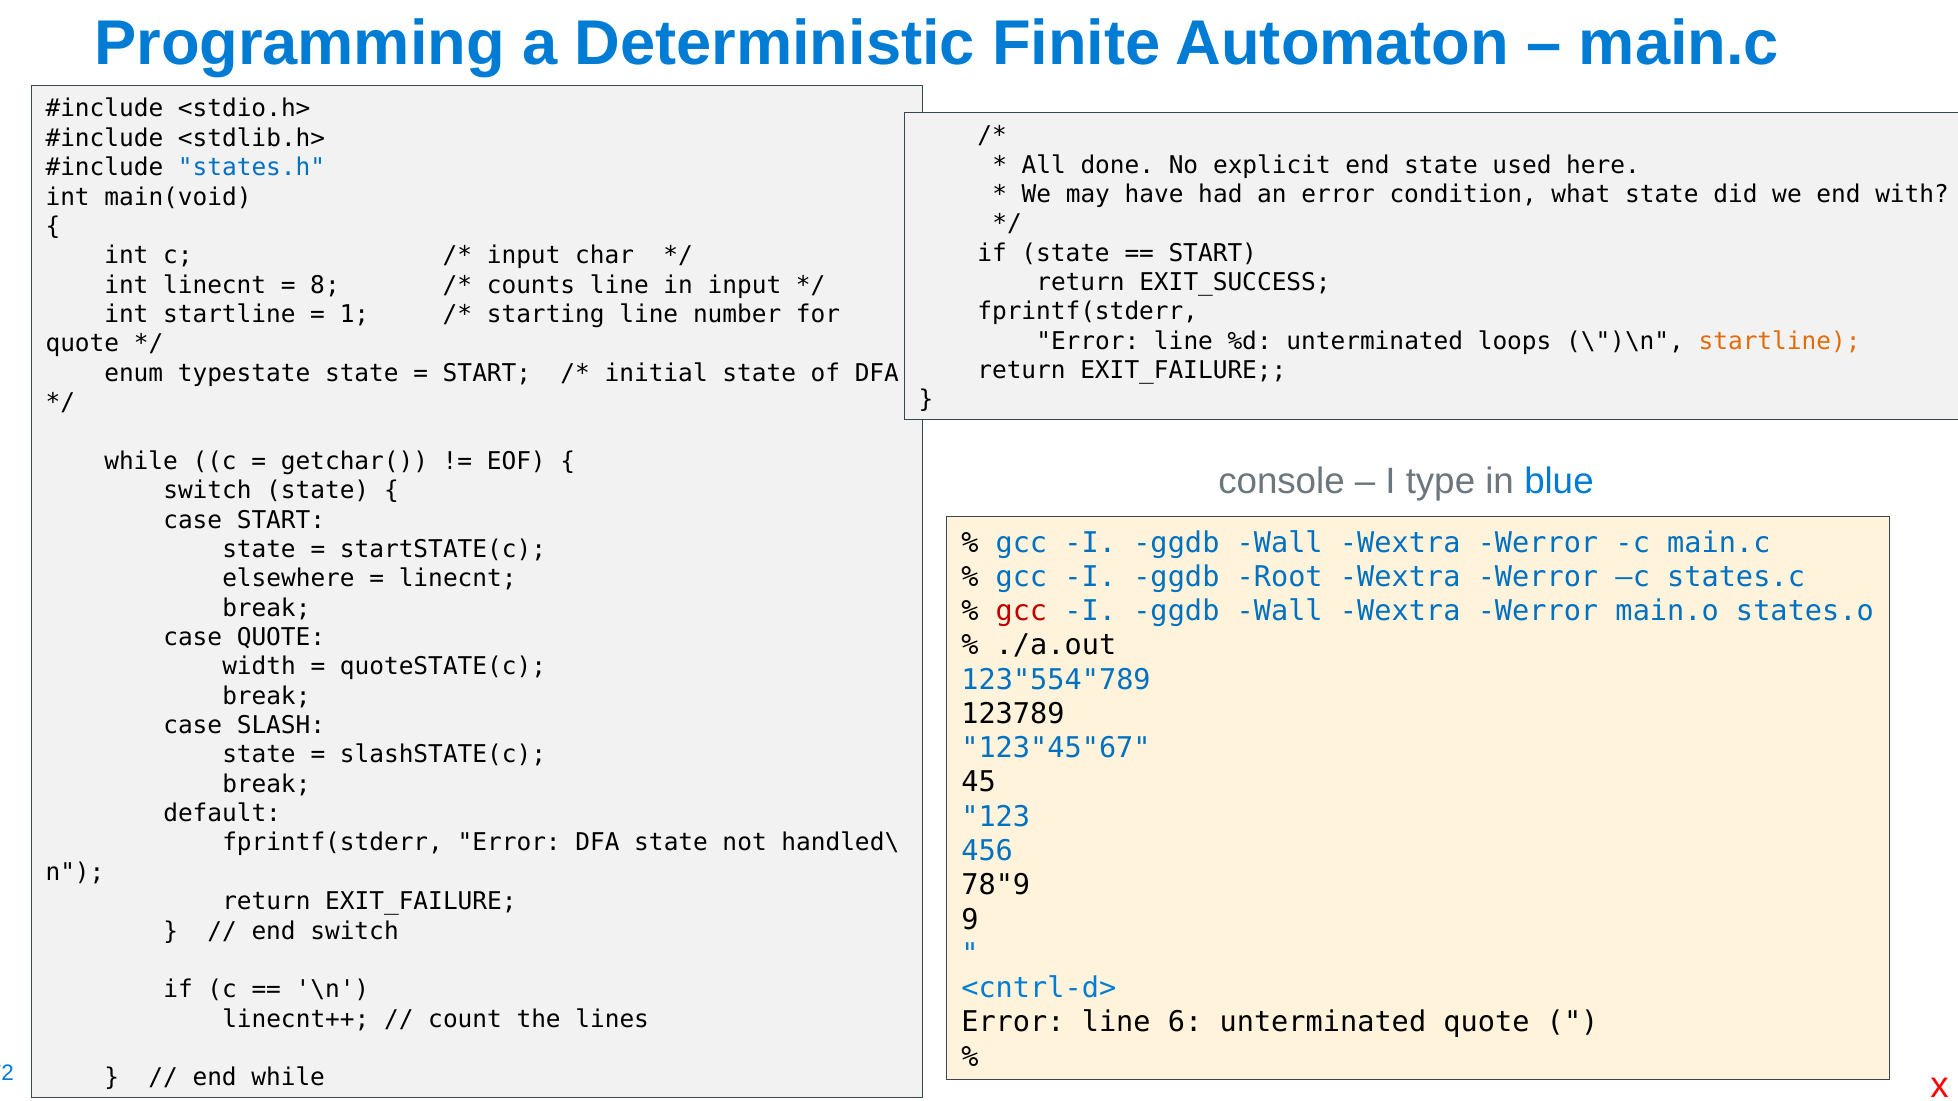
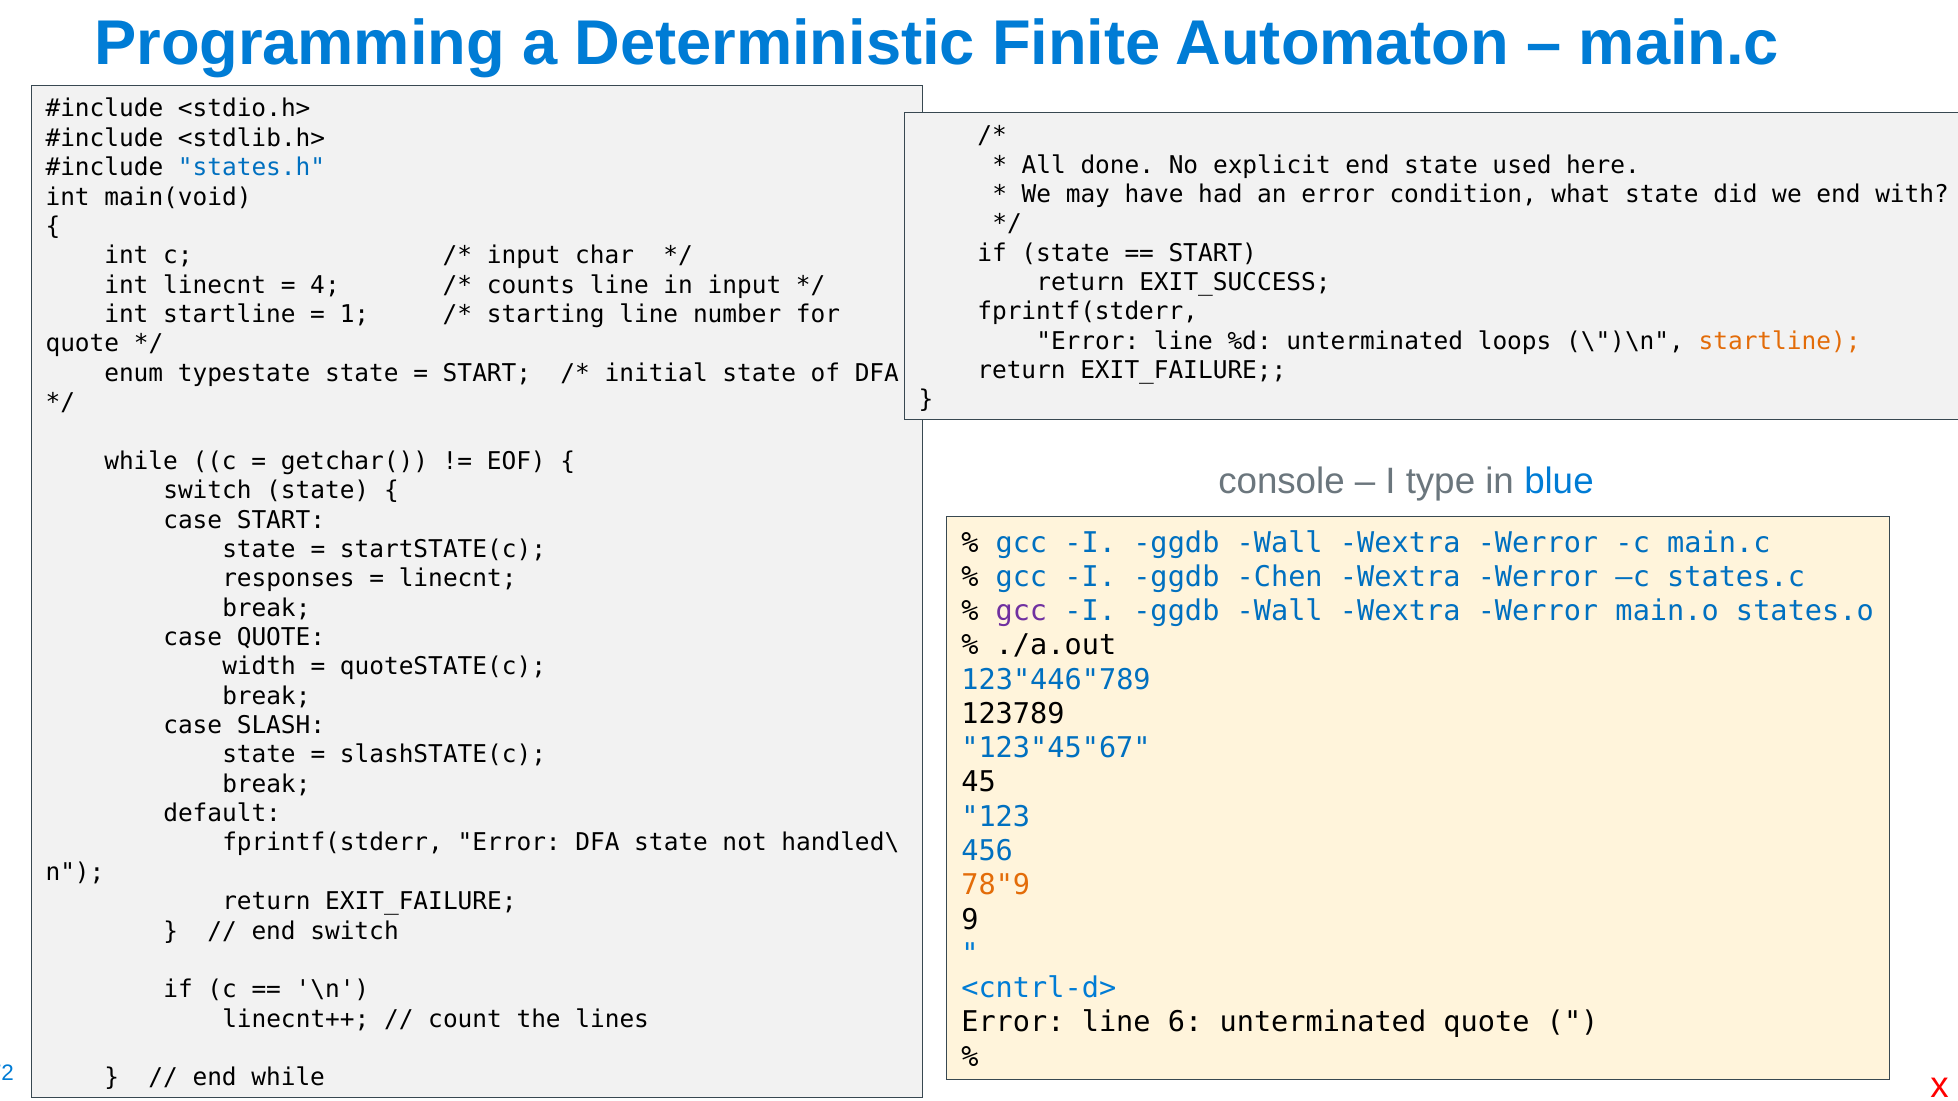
8: 8 -> 4 (325, 285)
Root: Root -> Chen (1280, 577)
elsewhere: elsewhere -> responses (288, 579)
gcc colour: red -> purple (1021, 611)
123"554"789: 123"554"789 -> 123"446"789 (1056, 680)
78"9 colour: black -> orange (996, 886)
